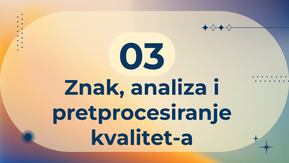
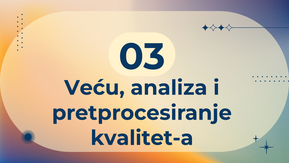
Znak: Znak -> Veću (94, 88)
